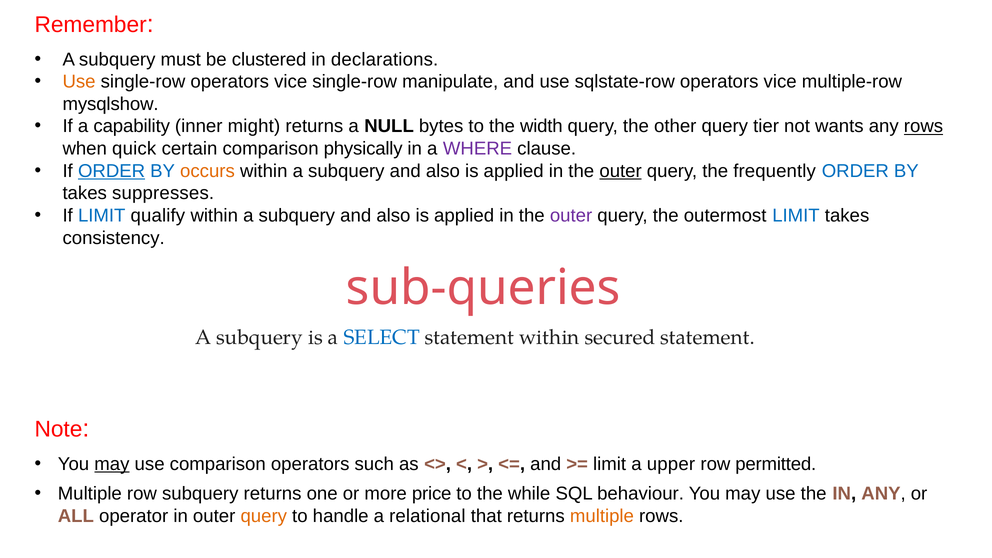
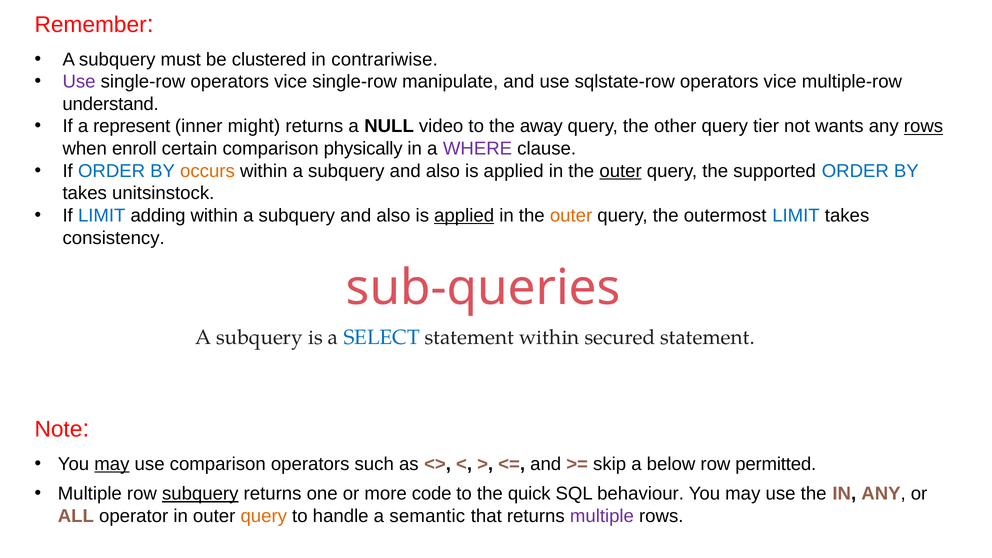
declarations: declarations -> contrariwise (385, 59)
Use colour: orange -> purple (79, 82)
mysqlshow: mysqlshow -> understand (111, 104)
capability: capability -> represent (132, 126)
bytes: bytes -> video (441, 126)
width: width -> away (541, 126)
quick: quick -> enroll (134, 149)
ORDER underline: present -> none (112, 171)
frequently: frequently -> supported (775, 171)
suppresses: suppresses -> unitsinstock (163, 193)
qualify: qualify -> adding (158, 216)
applied underline: none -> present (464, 216)
outer colour: purple -> orange (571, 216)
limit: limit -> skip (610, 464)
upper: upper -> below (671, 464)
subquery underline: none -> present (200, 494)
price: price -> code (432, 494)
while: while -> quick (529, 494)
relational: relational -> semantic (427, 516)
multiple colour: orange -> purple (602, 516)
